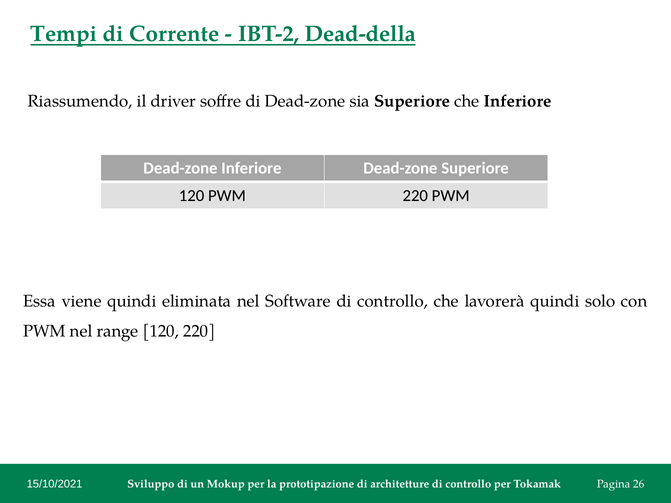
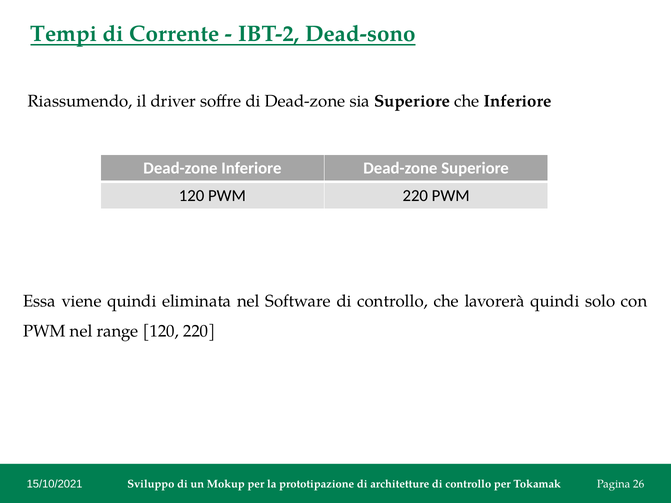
Dead-della: Dead-della -> Dead-sono (360, 34)
